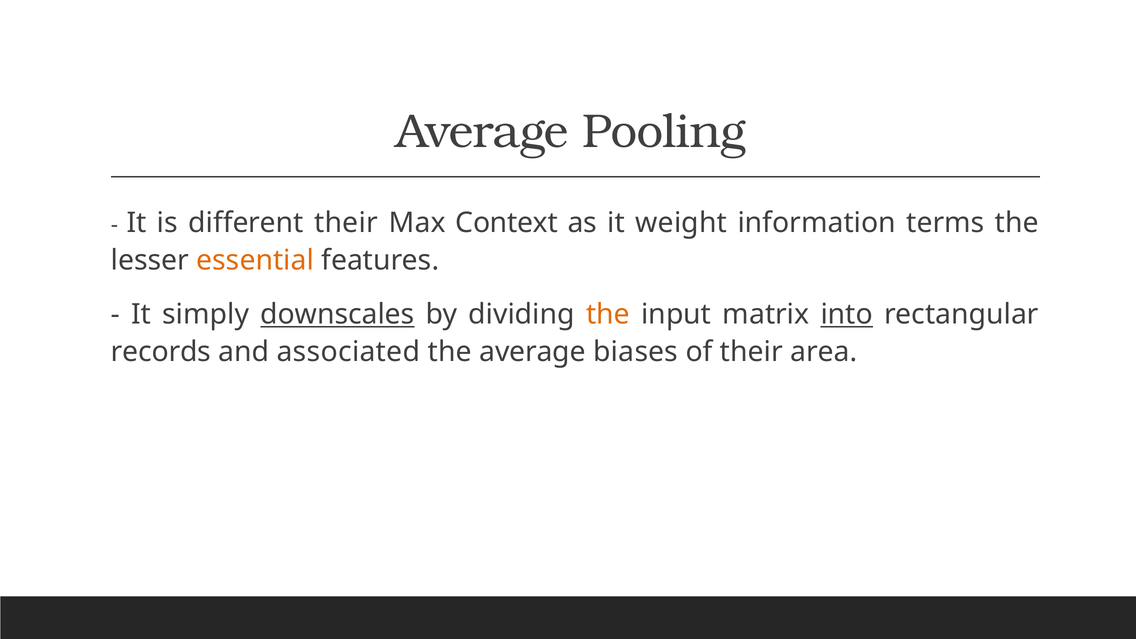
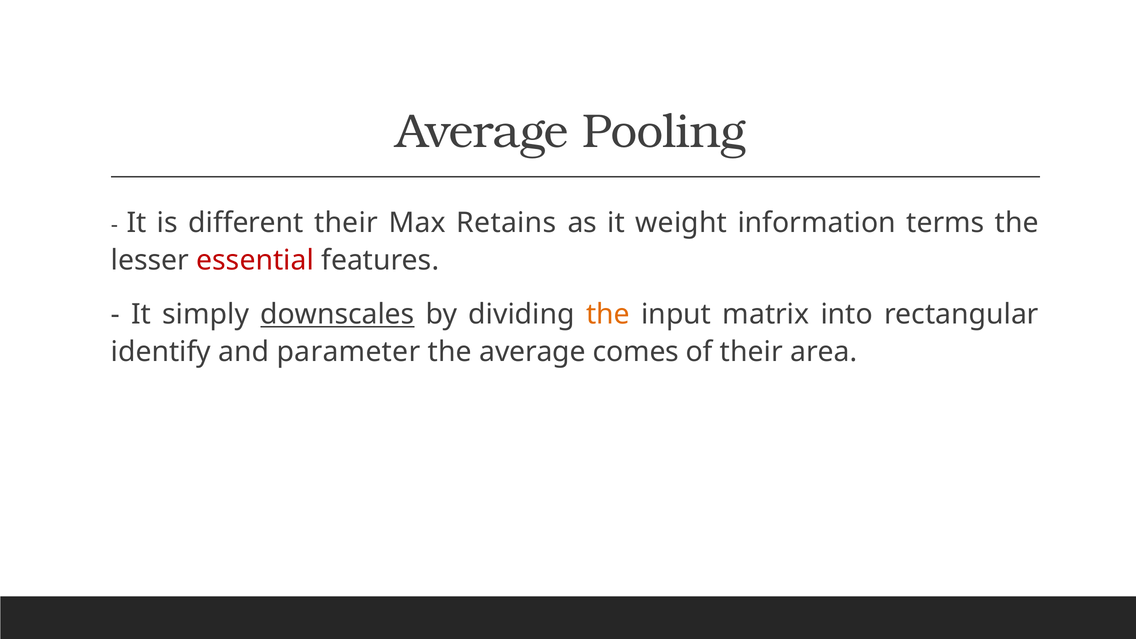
Context: Context -> Retains (506, 223)
essential colour: orange -> red (255, 261)
into underline: present -> none (847, 315)
records: records -> identify (161, 352)
associated: associated -> parameter (348, 352)
biases: biases -> comes (636, 352)
